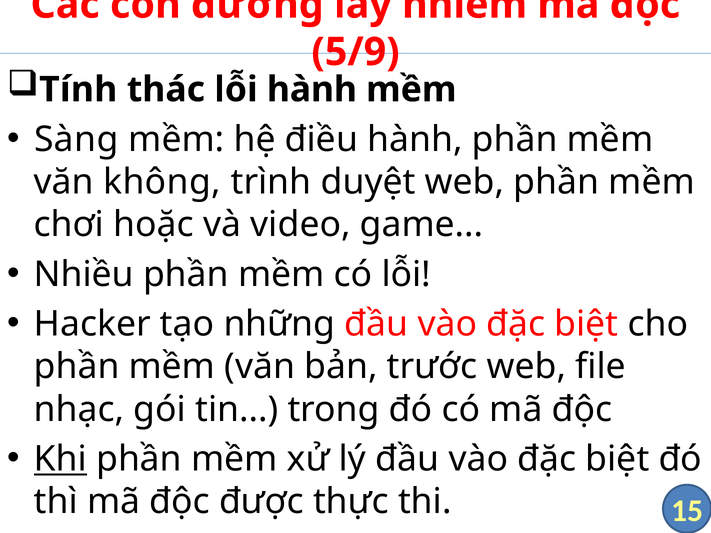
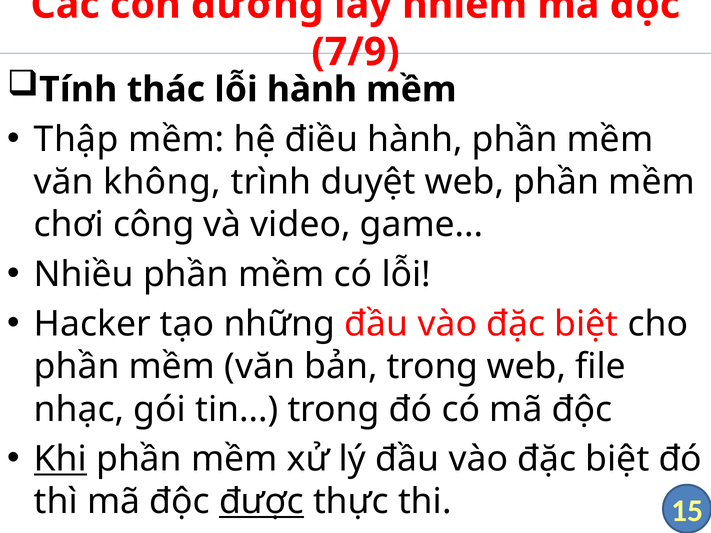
5/9: 5/9 -> 7/9 (356, 52)
Sàng: Sàng -> Thập (76, 139)
hoặc: hoặc -> công (154, 225)
bản trước: trước -> trong (432, 367)
được underline: none -> present (261, 502)
